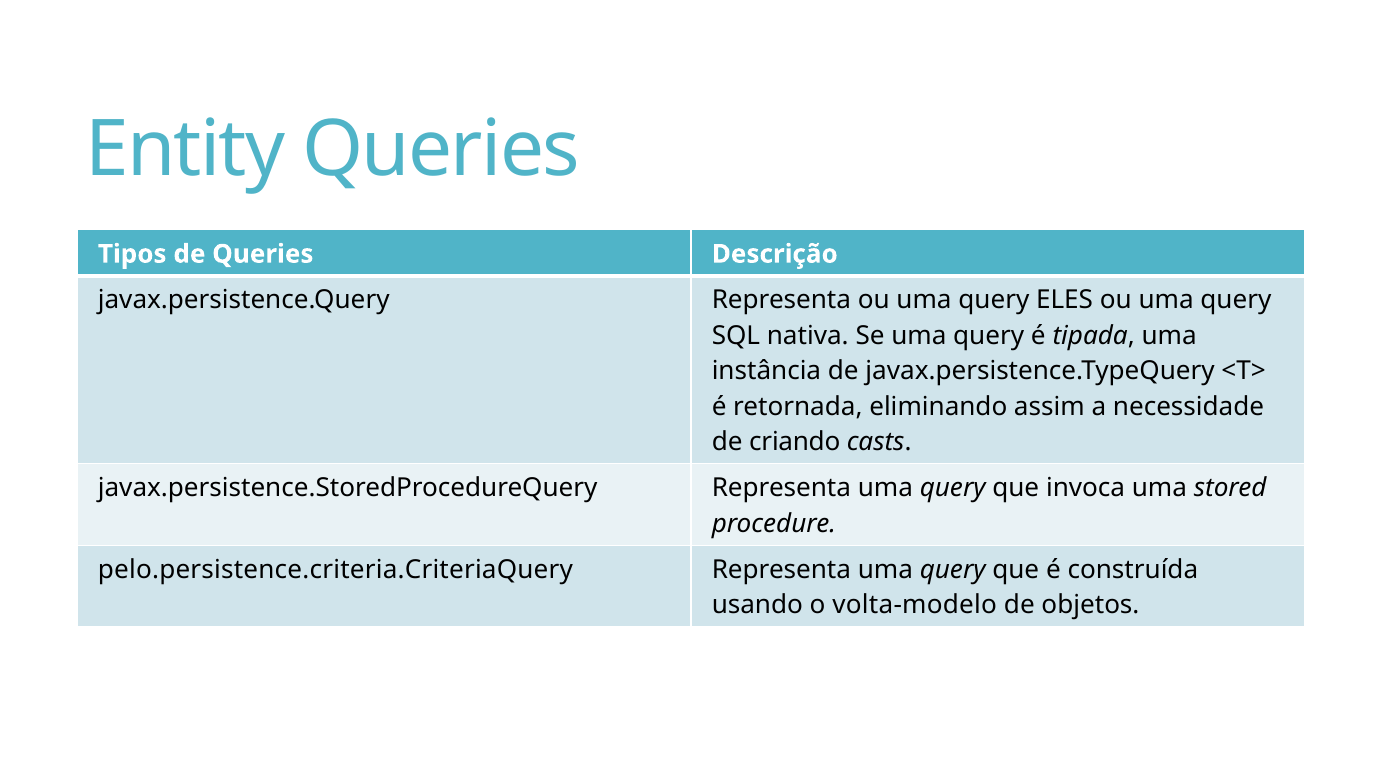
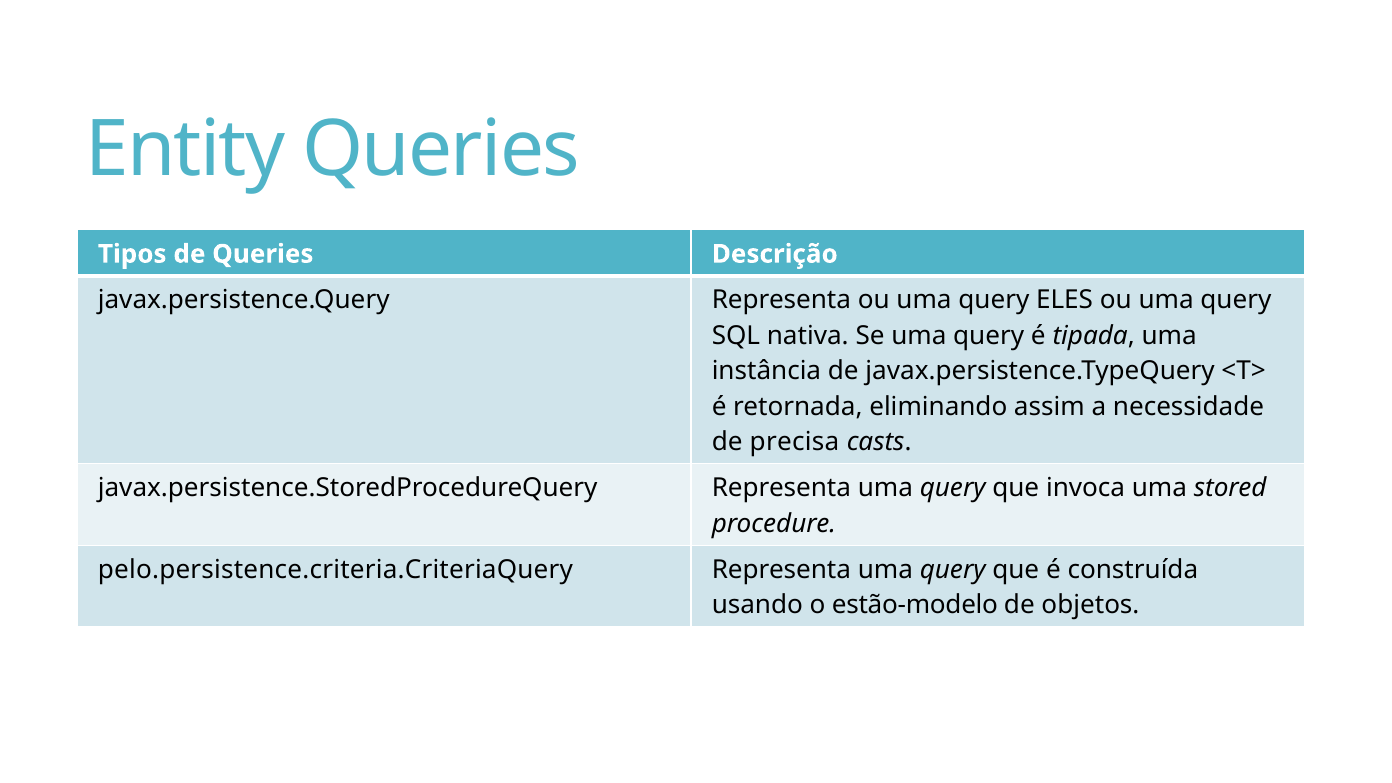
criando: criando -> precisa (795, 442)
volta-modelo: volta-modelo -> estão-modelo (915, 605)
